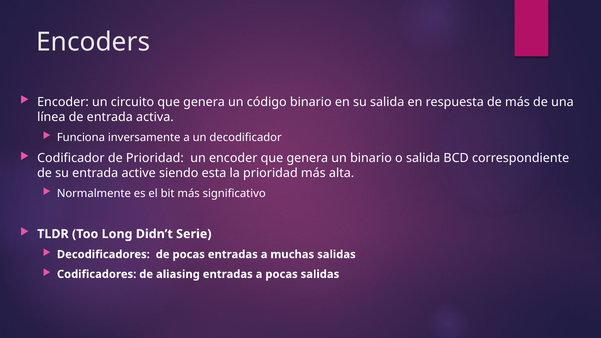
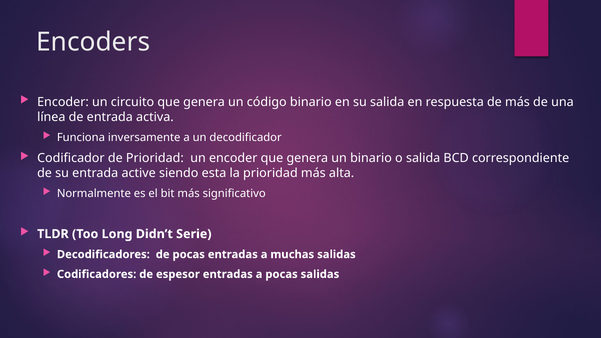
aliasing: aliasing -> espesor (178, 274)
